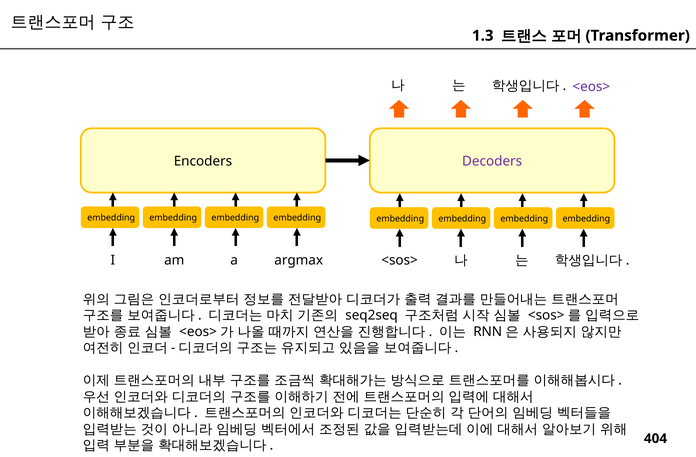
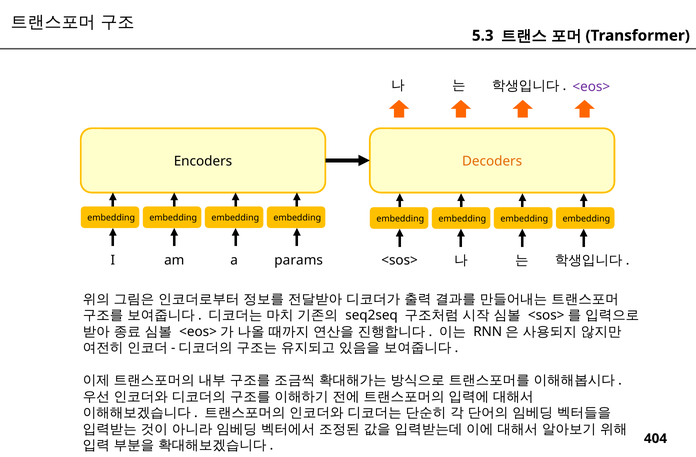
1.3: 1.3 -> 5.3 (483, 36)
Decoders colour: purple -> orange (492, 161)
argmax: argmax -> params (299, 260)
